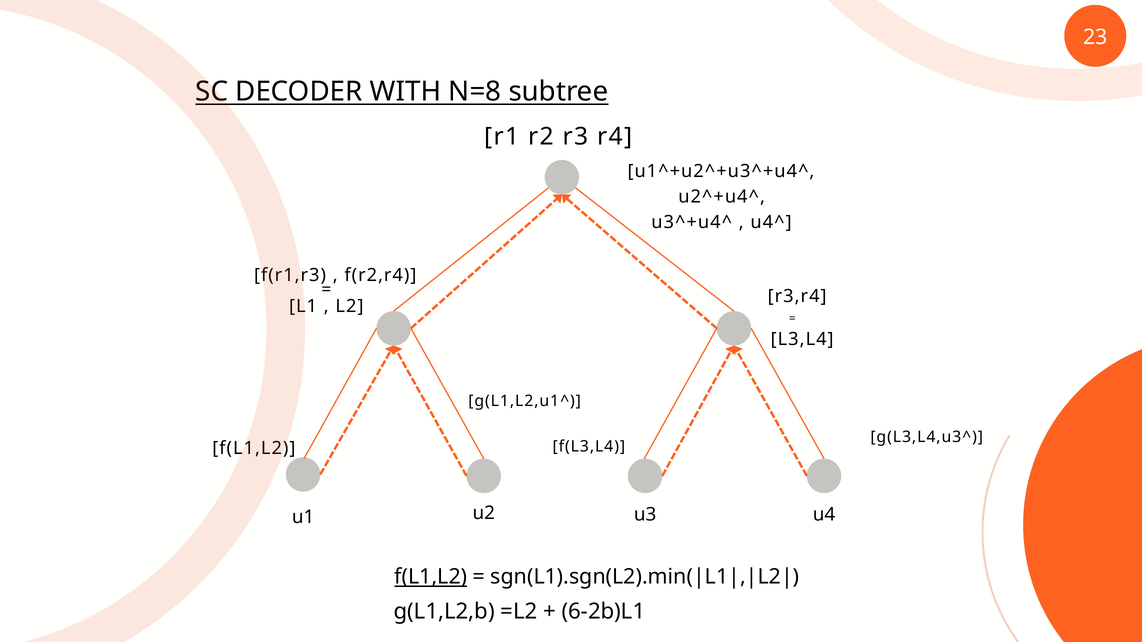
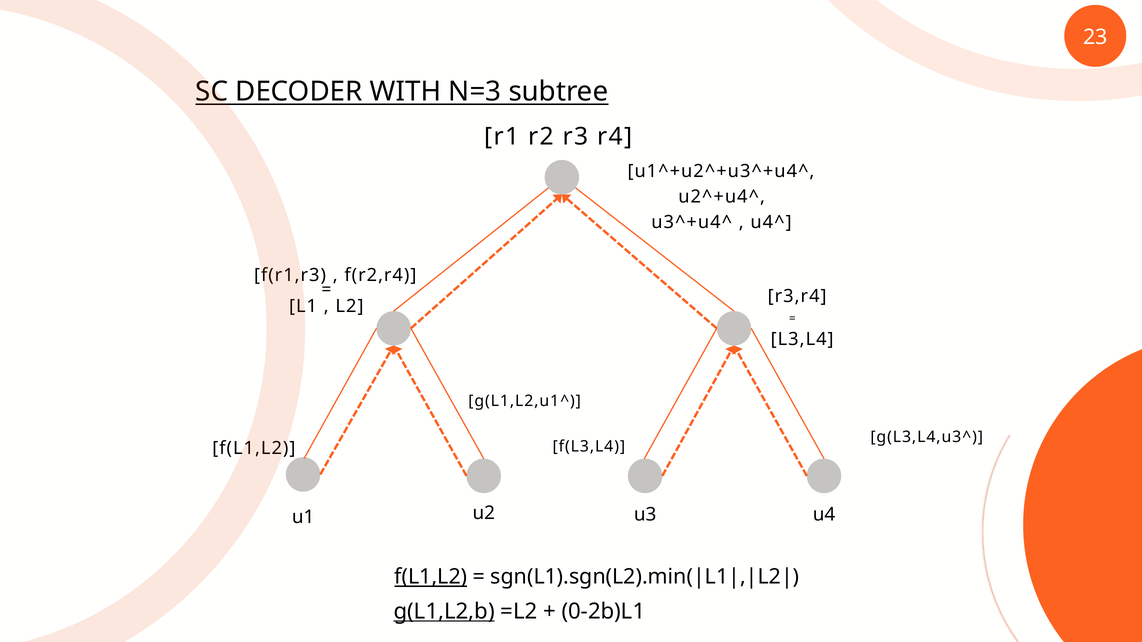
N=8: N=8 -> N=3 (475, 92)
g(L1,L2,b underline: none -> present (444, 612)
6-2b)L1: 6-2b)L1 -> 0-2b)L1 (603, 612)
